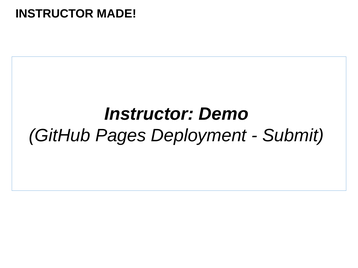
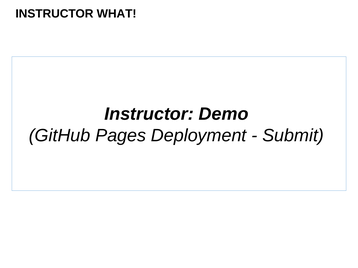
MADE: MADE -> WHAT (117, 14)
